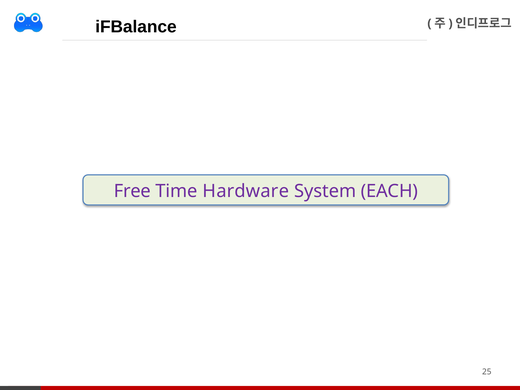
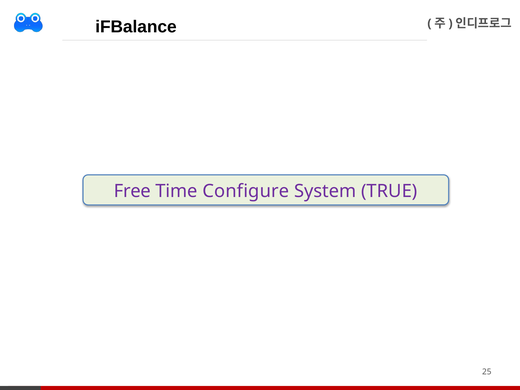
Hardware: Hardware -> Configure (246, 191)
EACH: EACH -> TRUE (389, 191)
